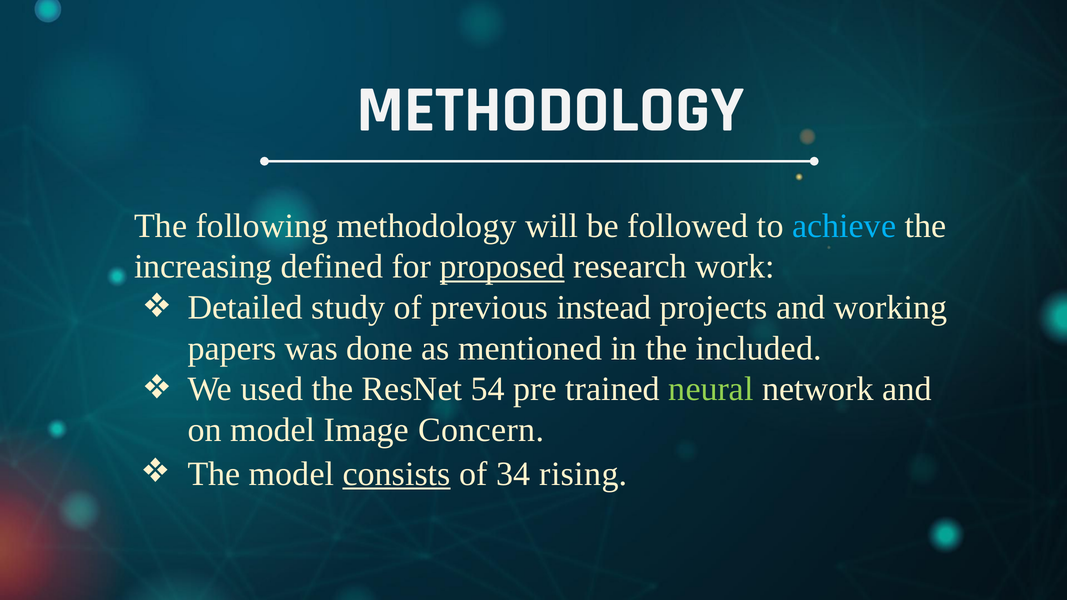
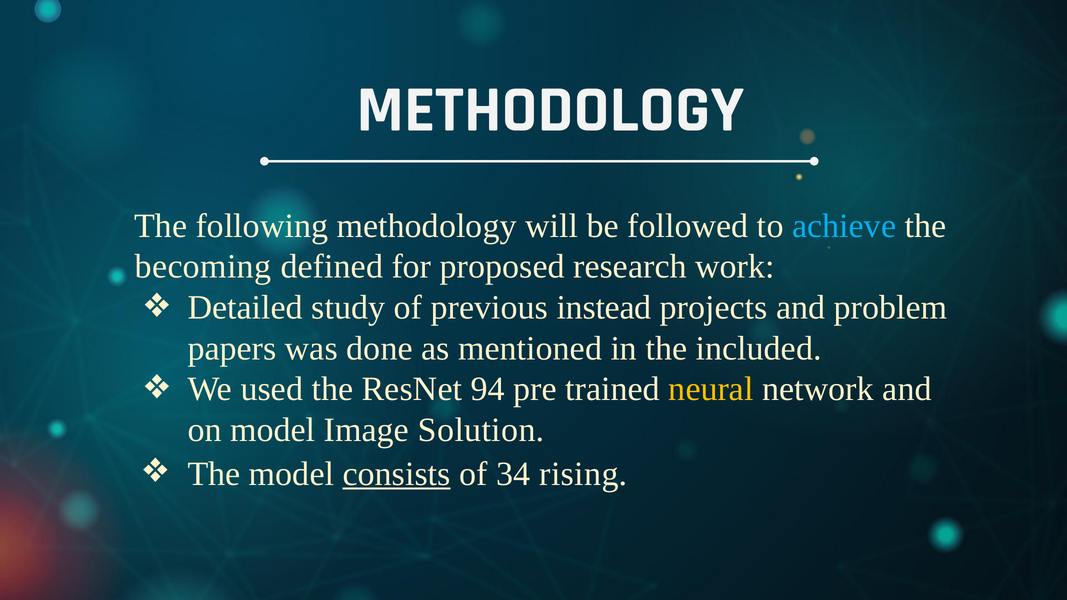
increasing: increasing -> becoming (203, 267)
proposed underline: present -> none (502, 267)
working: working -> problem (891, 308)
54: 54 -> 94 (488, 389)
neural colour: light green -> yellow (711, 389)
Concern: Concern -> Solution (481, 430)
